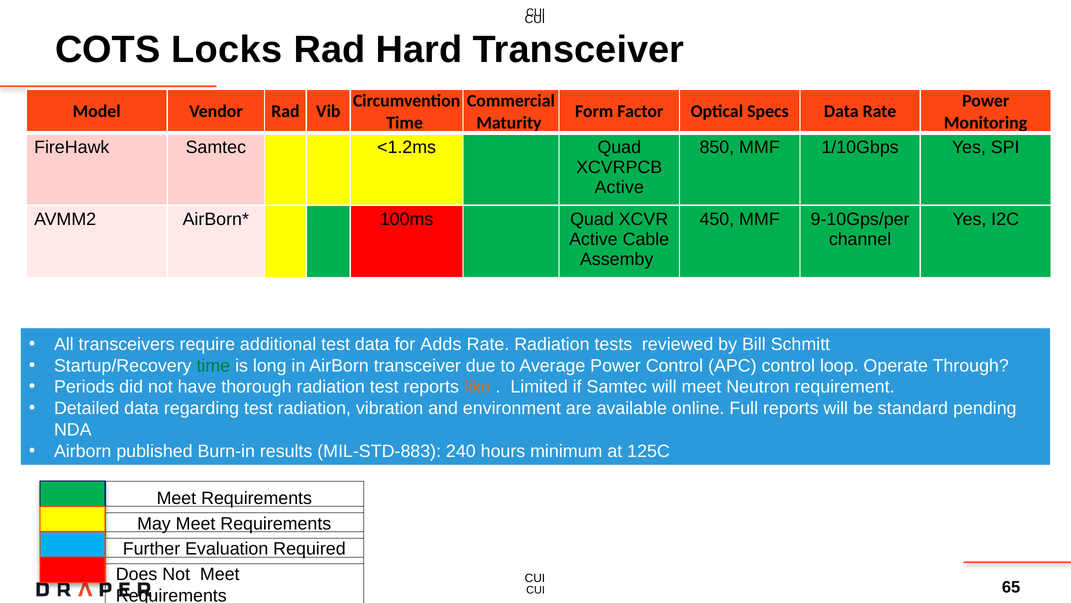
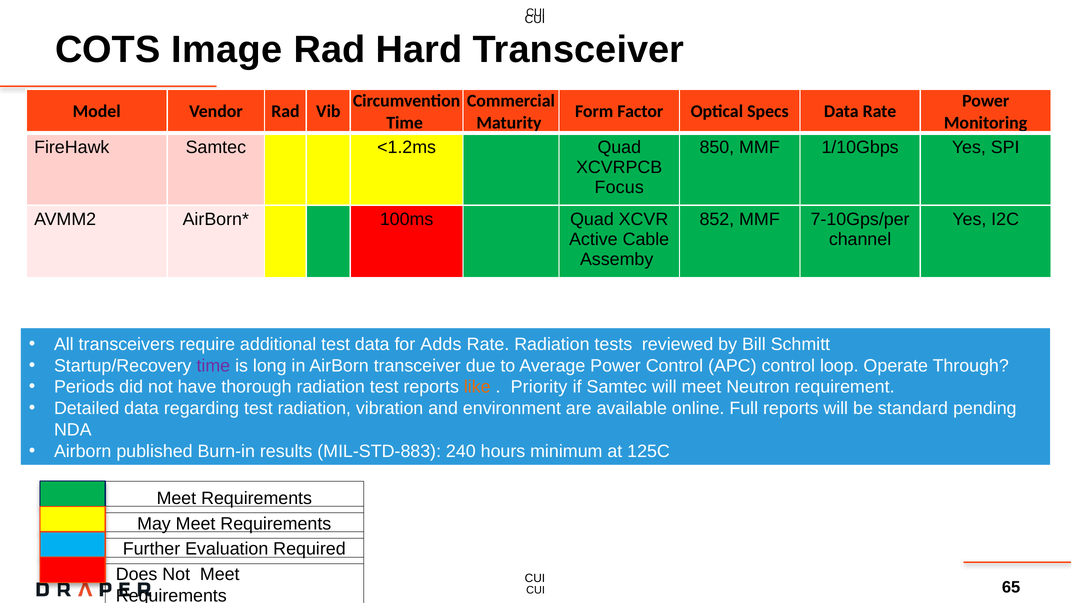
Locks: Locks -> Image (227, 50)
Active: Active -> Focus (619, 187)
450: 450 -> 852 (717, 219)
9-10Gps/per: 9-10Gps/per -> 7-10Gps/per (860, 219)
time colour: green -> purple (213, 365)
Limited: Limited -> Priority (539, 387)
